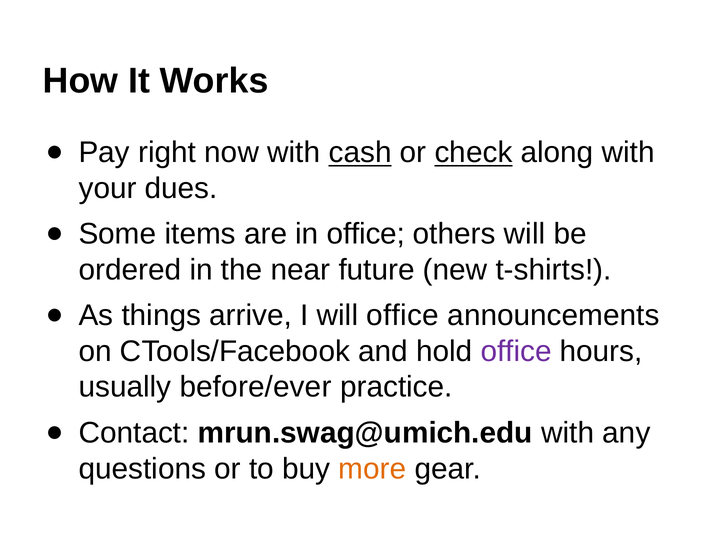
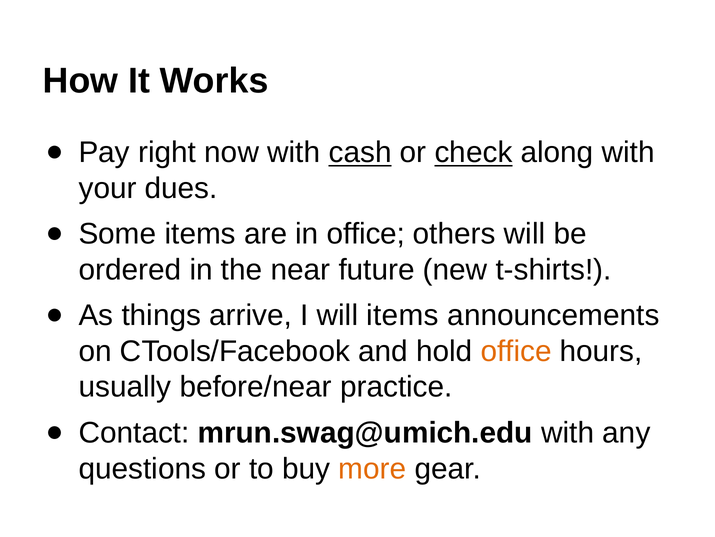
will office: office -> items (403, 315)
office colour: purple -> orange (516, 351)
before/ever: before/ever -> before/near (256, 387)
